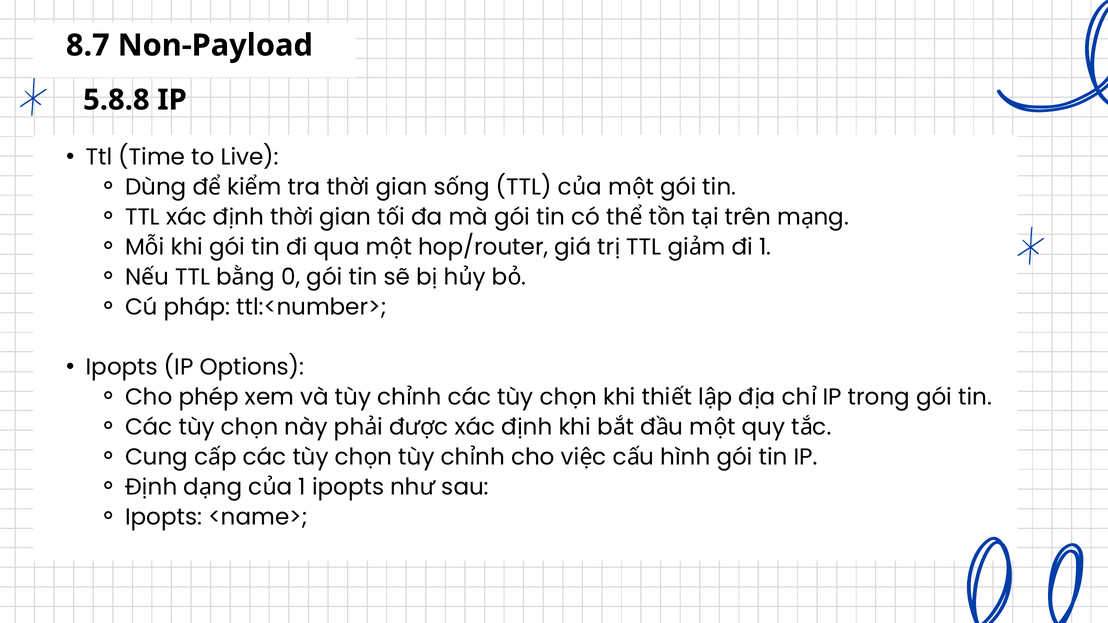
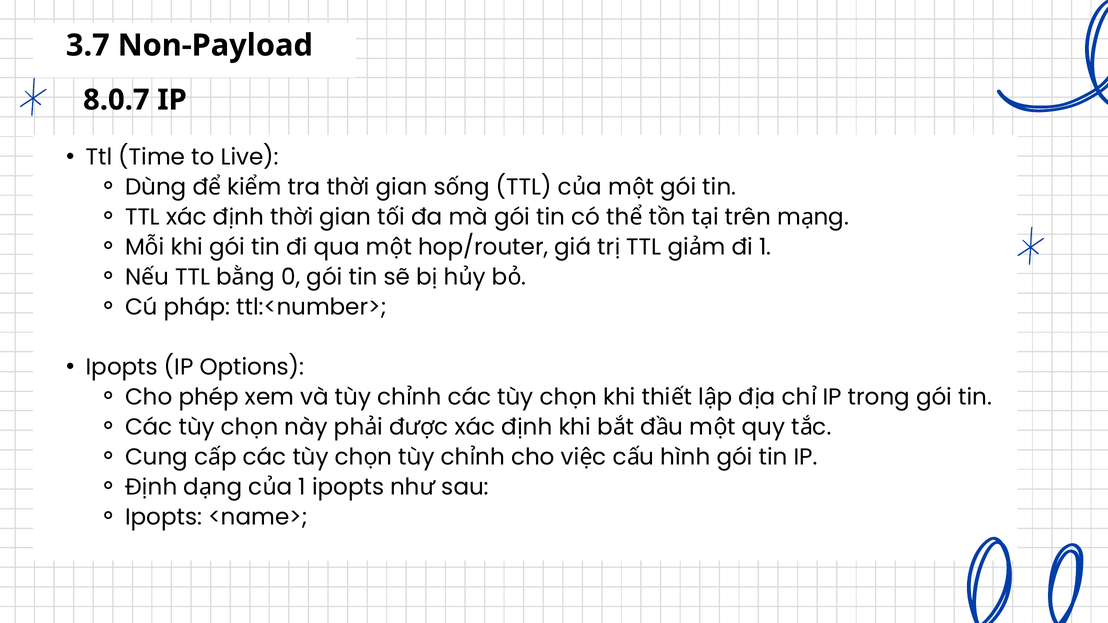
8.7: 8.7 -> 3.7 (88, 45)
5.8.8: 5.8.8 -> 8.0.7 (116, 100)
